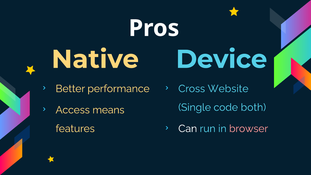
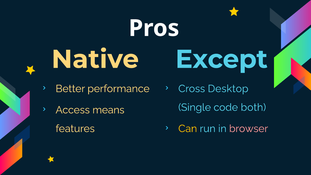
Device: Device -> Except (222, 59)
Website: Website -> Desktop (228, 89)
Can colour: white -> yellow (188, 129)
